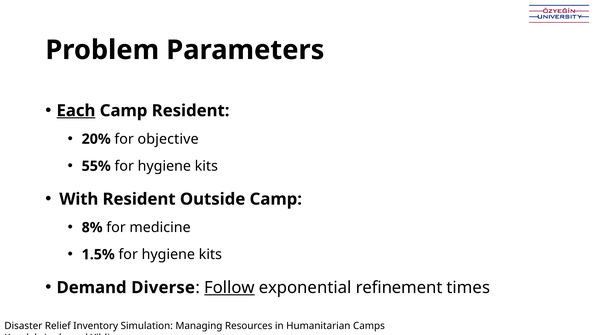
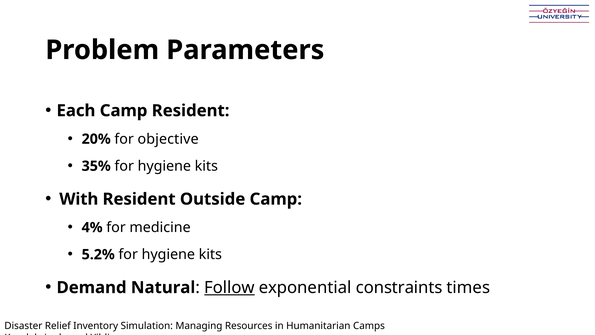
Each underline: present -> none (76, 111)
55%: 55% -> 35% (96, 166)
8%: 8% -> 4% (92, 227)
1.5%: 1.5% -> 5.2% (98, 254)
Diverse: Diverse -> Natural (163, 287)
refinement: refinement -> constraints (399, 287)
